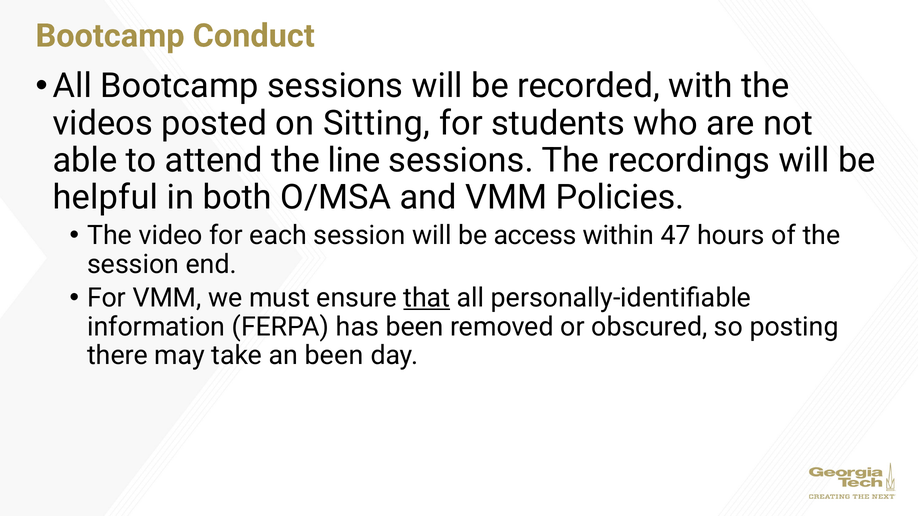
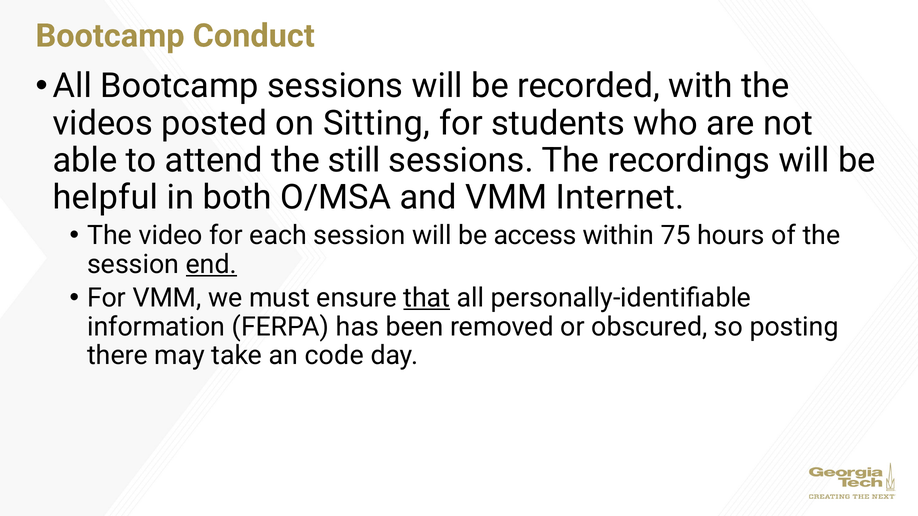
line: line -> still (354, 161)
Policies: Policies -> Internet (620, 198)
47: 47 -> 75 (676, 236)
end underline: none -> present (211, 264)
an been: been -> code (334, 356)
